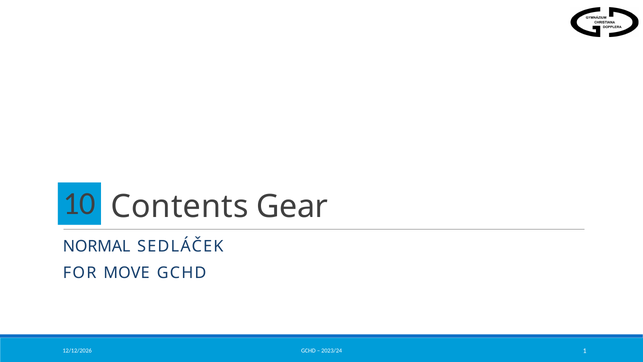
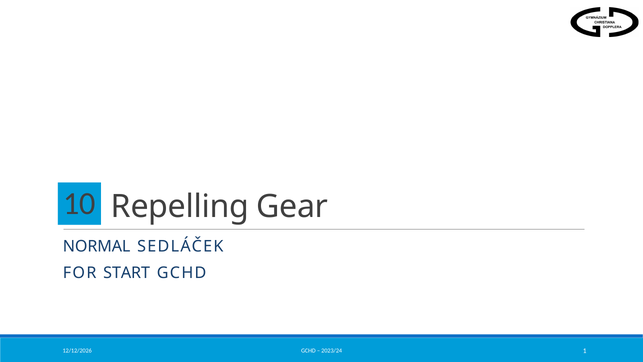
Contents: Contents -> Repelling (180, 207)
MOVE: MOVE -> START (127, 273)
